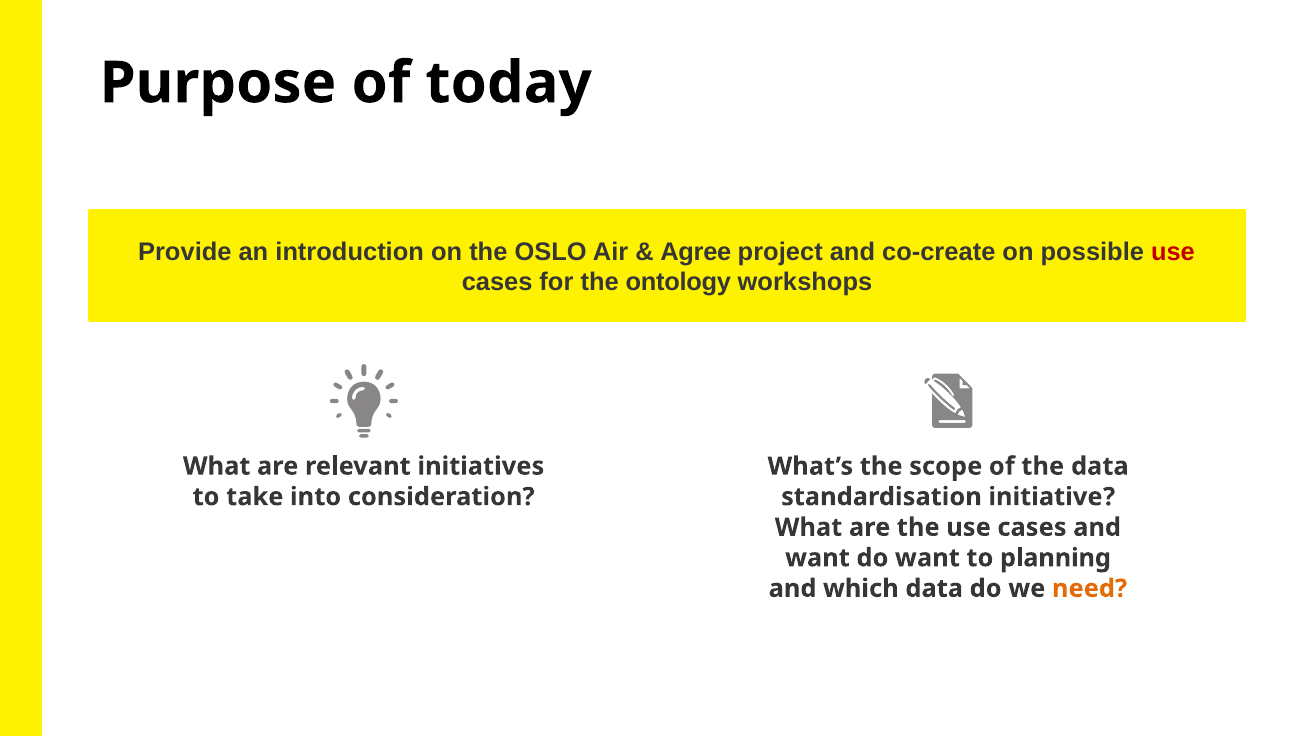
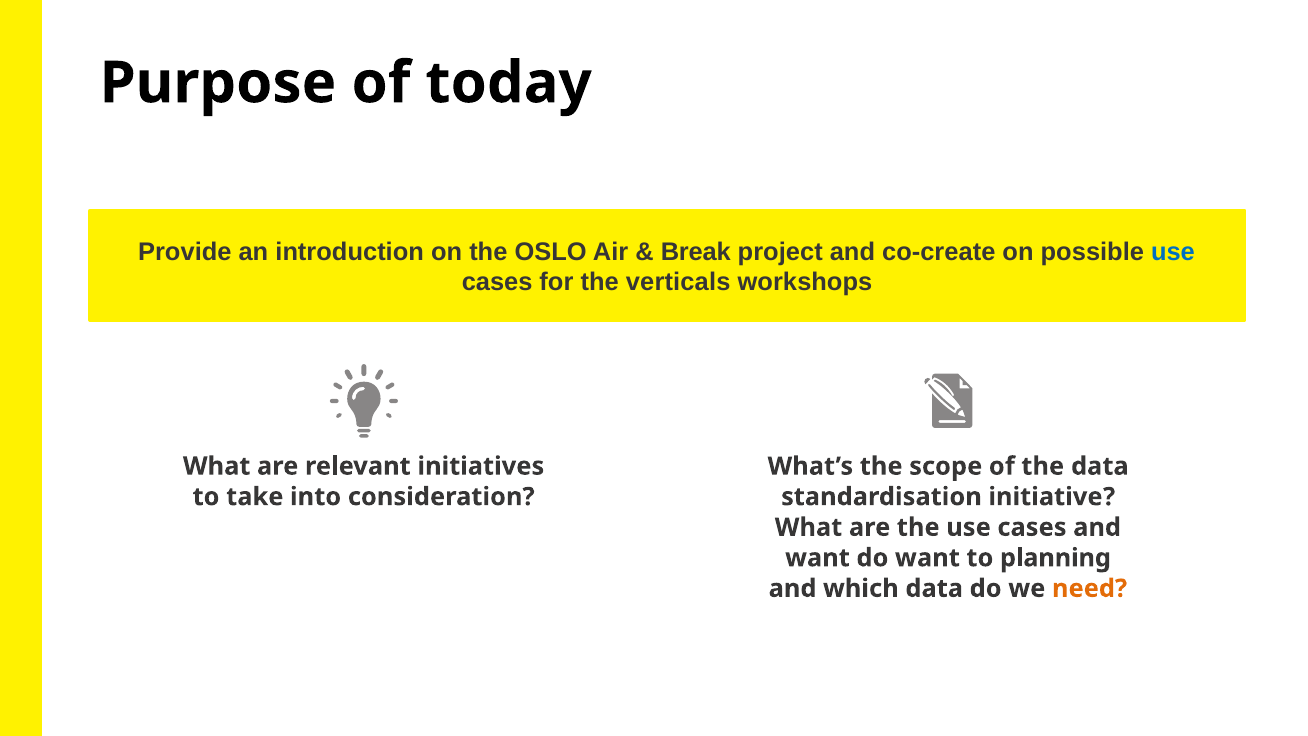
Agree: Agree -> Break (696, 252)
use colour: red -> blue (1173, 252)
ontology: ontology -> verticals (678, 282)
